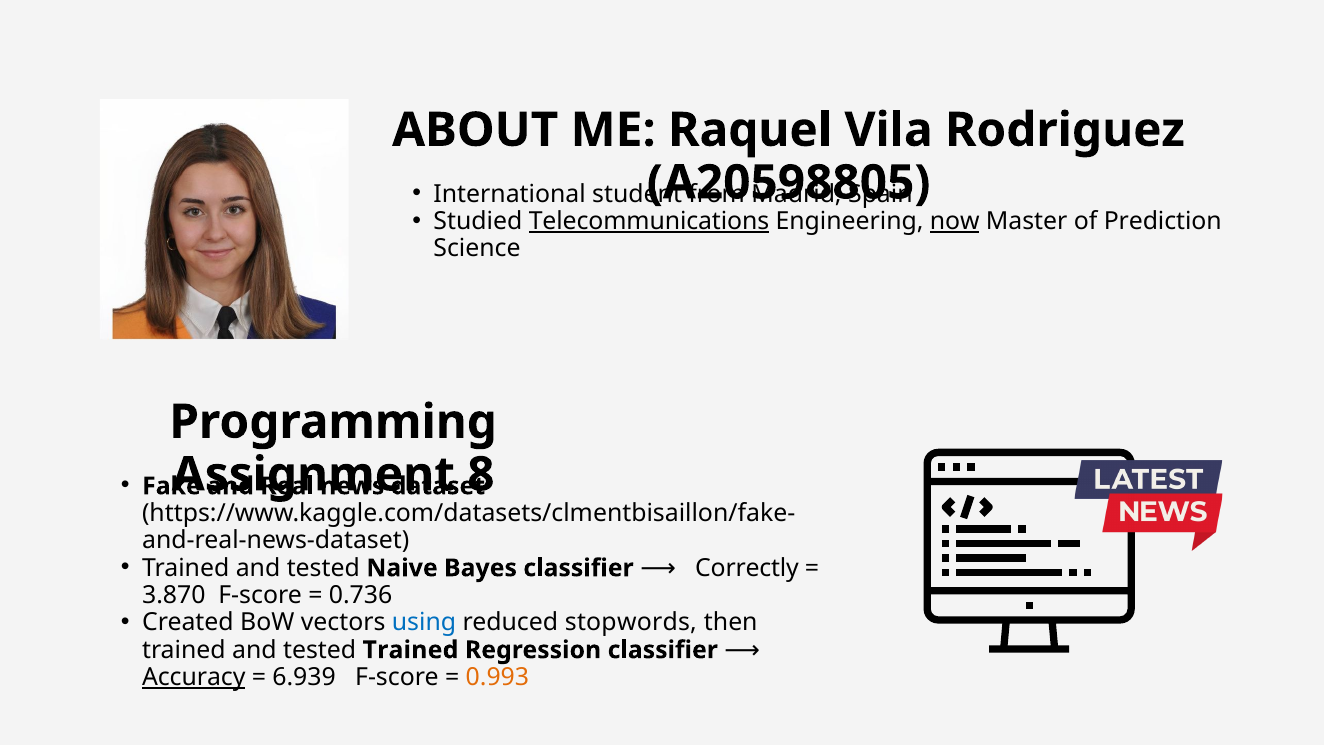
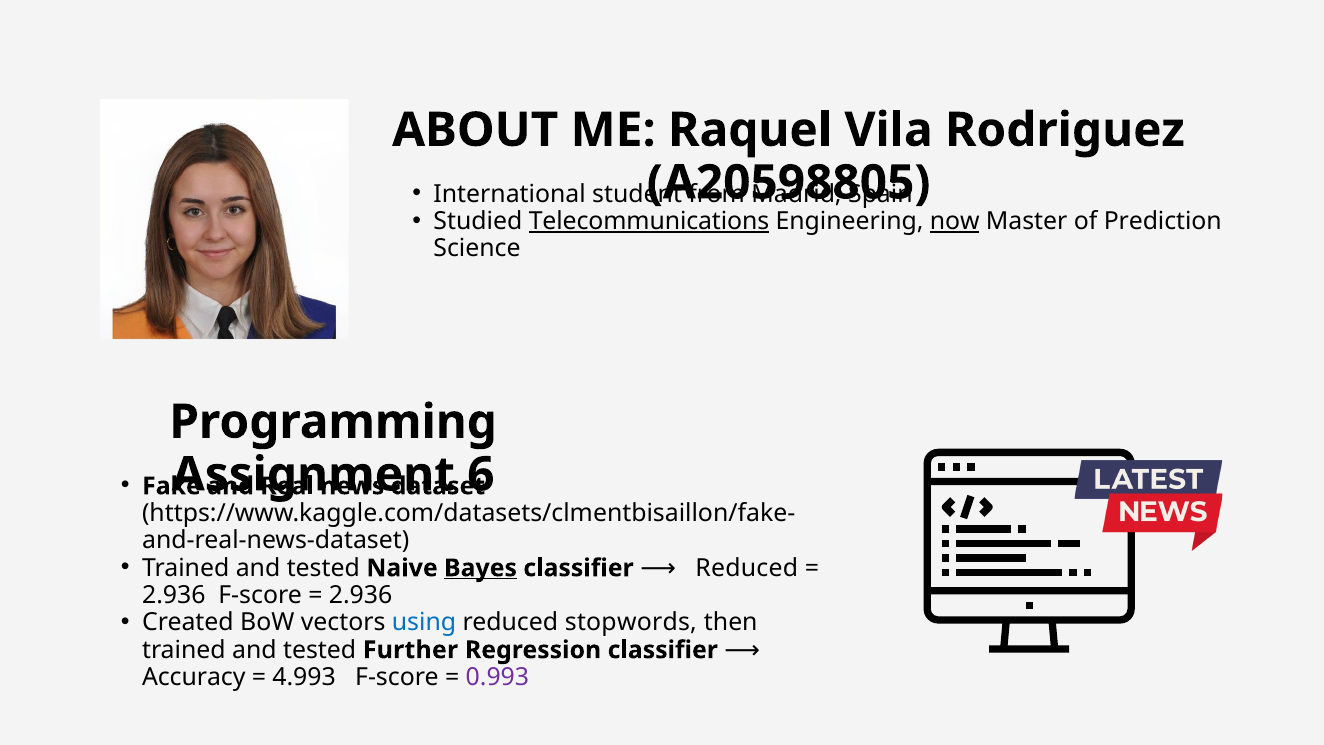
8: 8 -> 6 (481, 474)
Bayes underline: none -> present (481, 568)
classifier Correctly: Correctly -> Reduced (747, 568)
3.870: 3.870 -> 2.936 (174, 595)
0.736: 0.736 -> 2.936 (361, 595)
tested Trained: Trained -> Further (410, 650)
Accuracy underline: present -> none (194, 677)
6.939: 6.939 -> 4.993 (304, 677)
0.993 colour: orange -> purple (497, 677)
